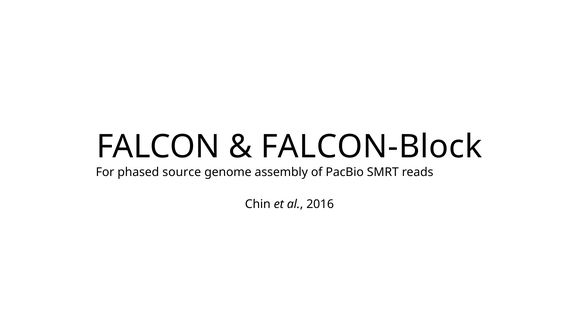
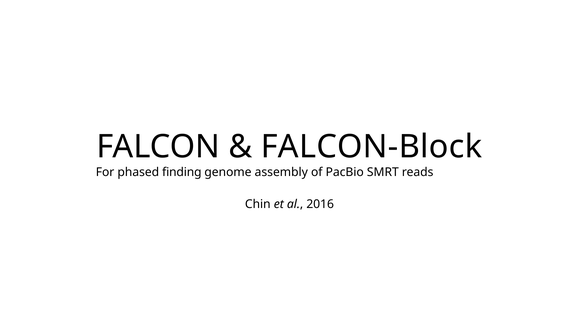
source: source -> finding (182, 172)
